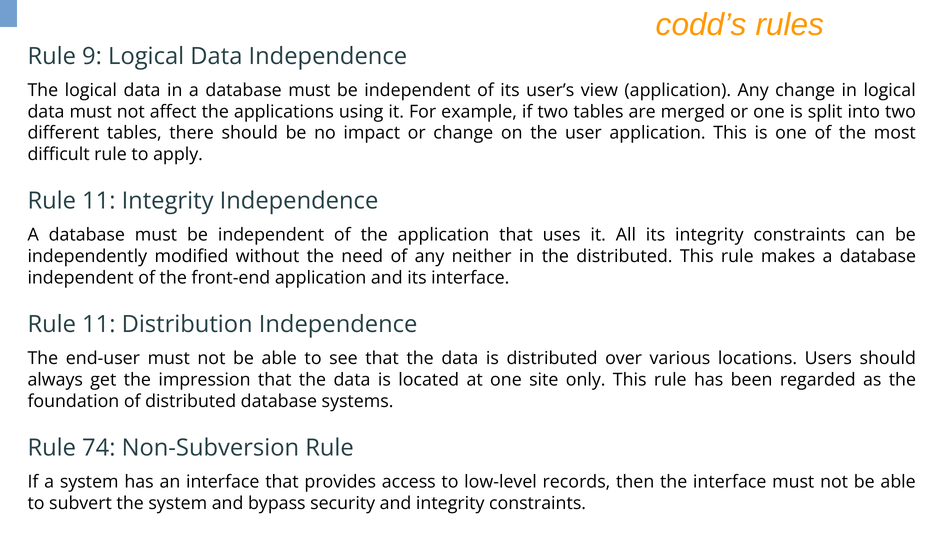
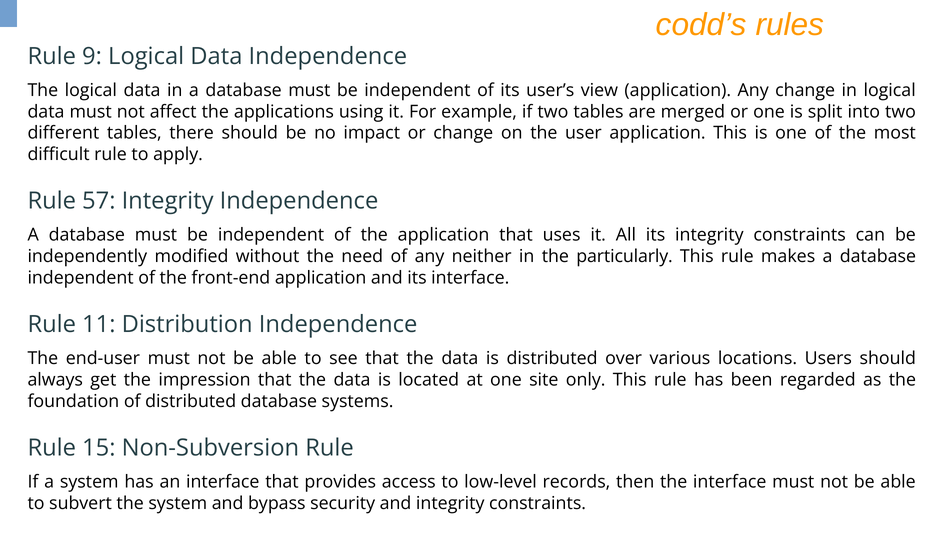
11: 11 -> 57 (99, 201)
the distributed: distributed -> particularly (625, 257)
74: 74 -> 15 (99, 448)
